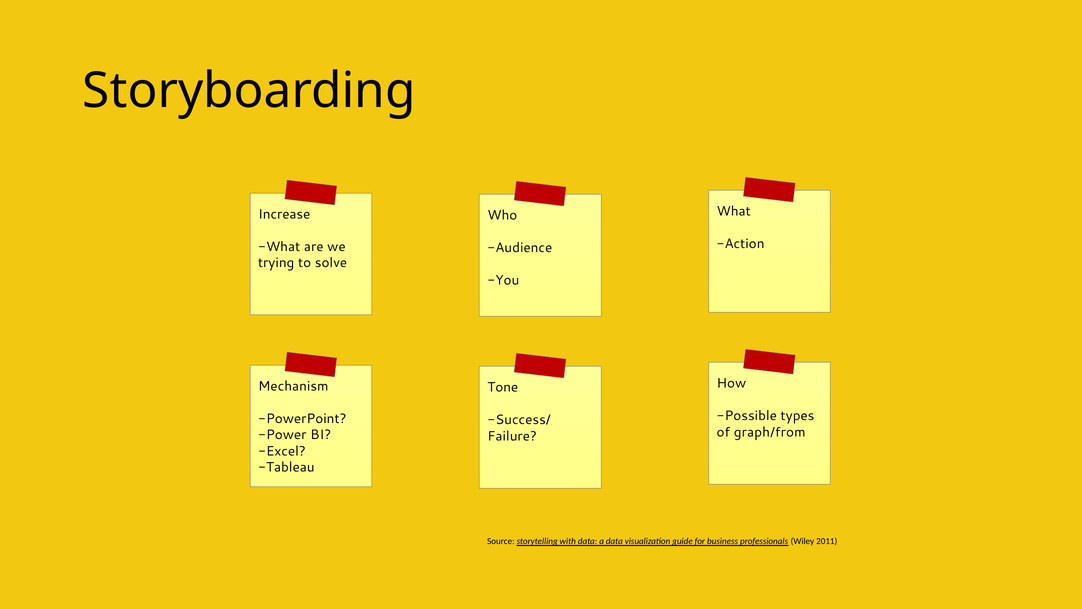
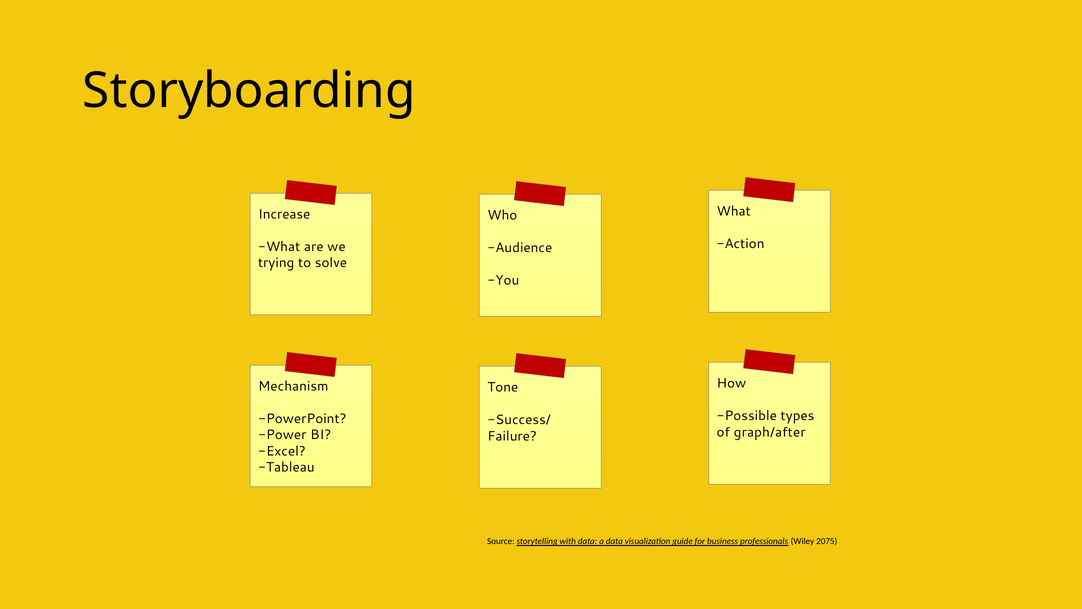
graph/from: graph/from -> graph/after (770, 432)
2011: 2011 -> 2075 (827, 541)
